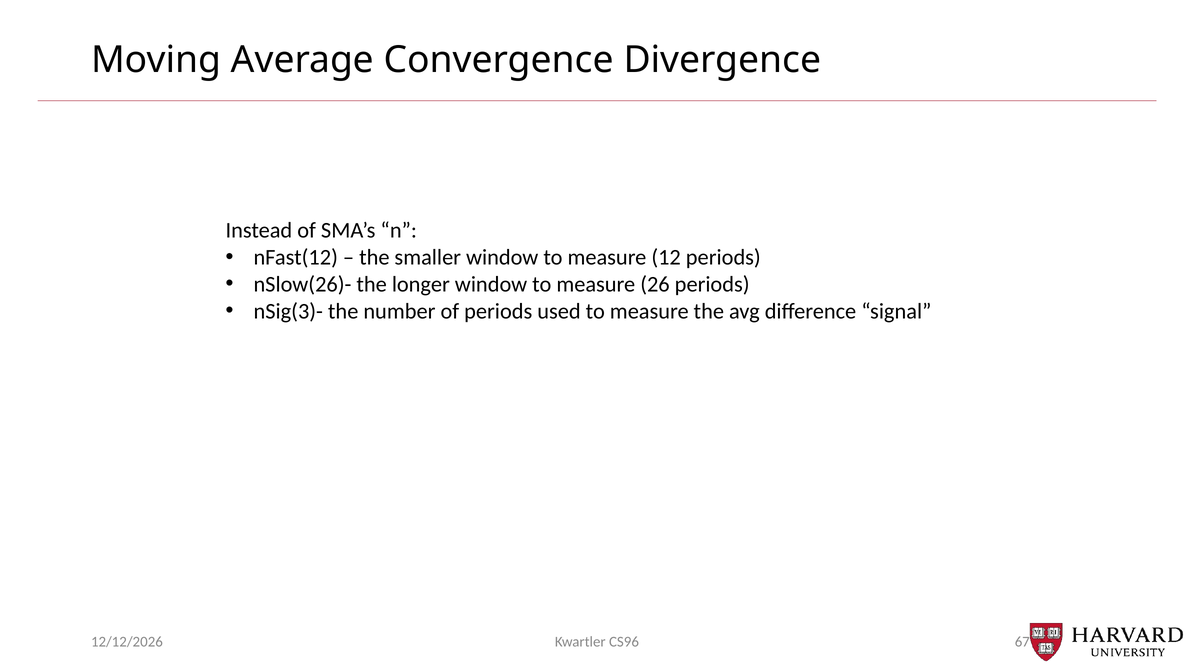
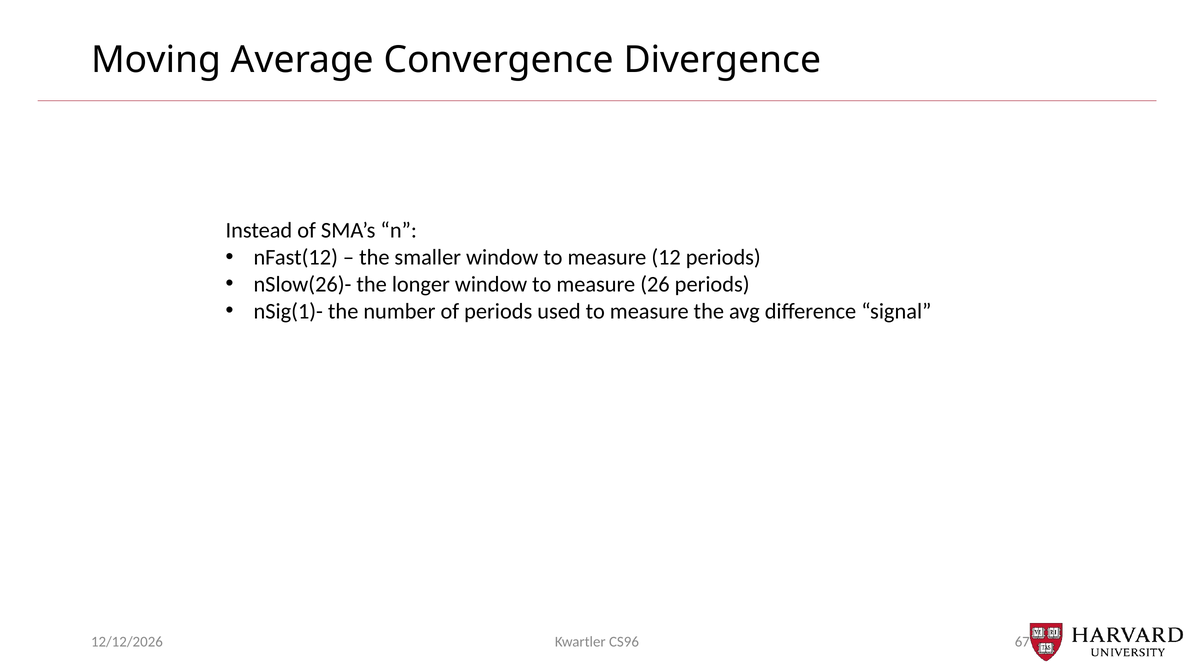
nSig(3)-: nSig(3)- -> nSig(1)- (288, 311)
